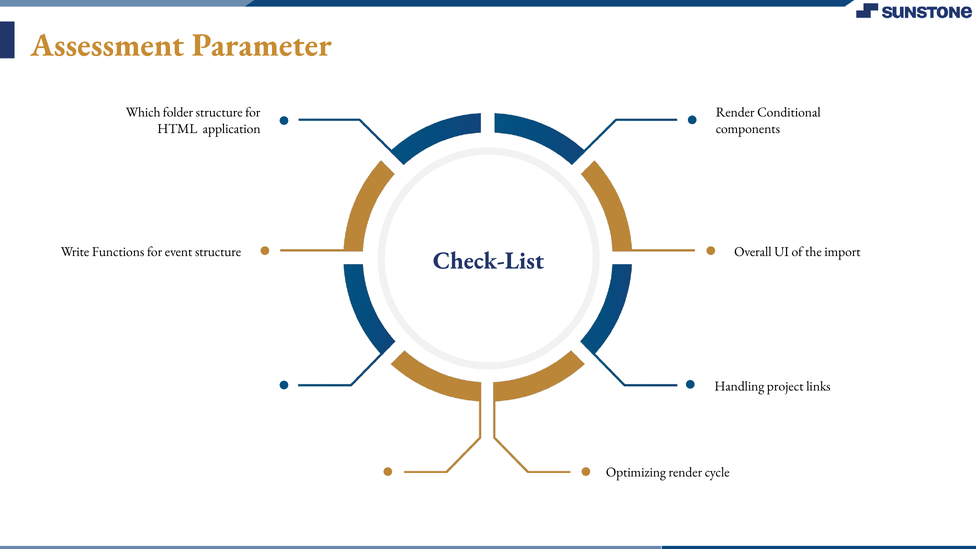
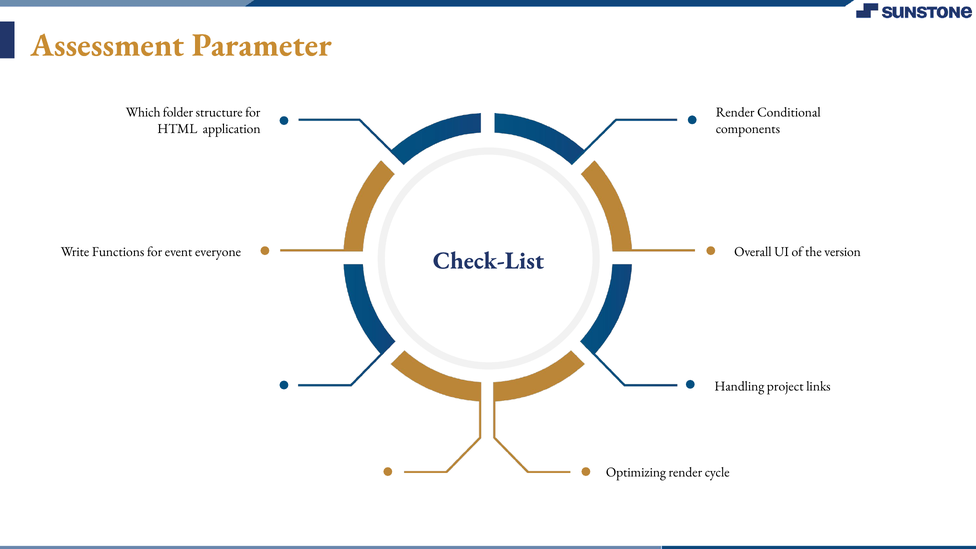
event structure: structure -> everyone (218, 252)
import: import -> version (843, 252)
